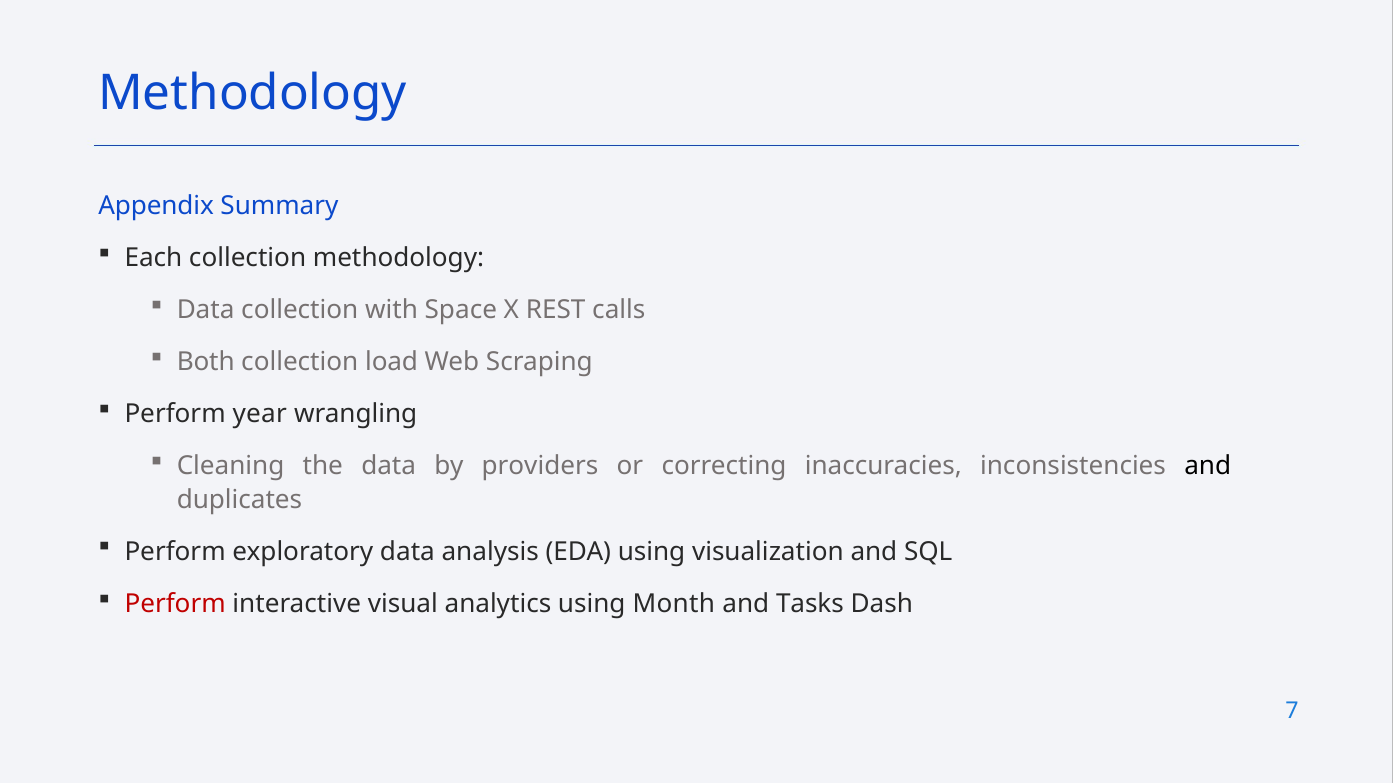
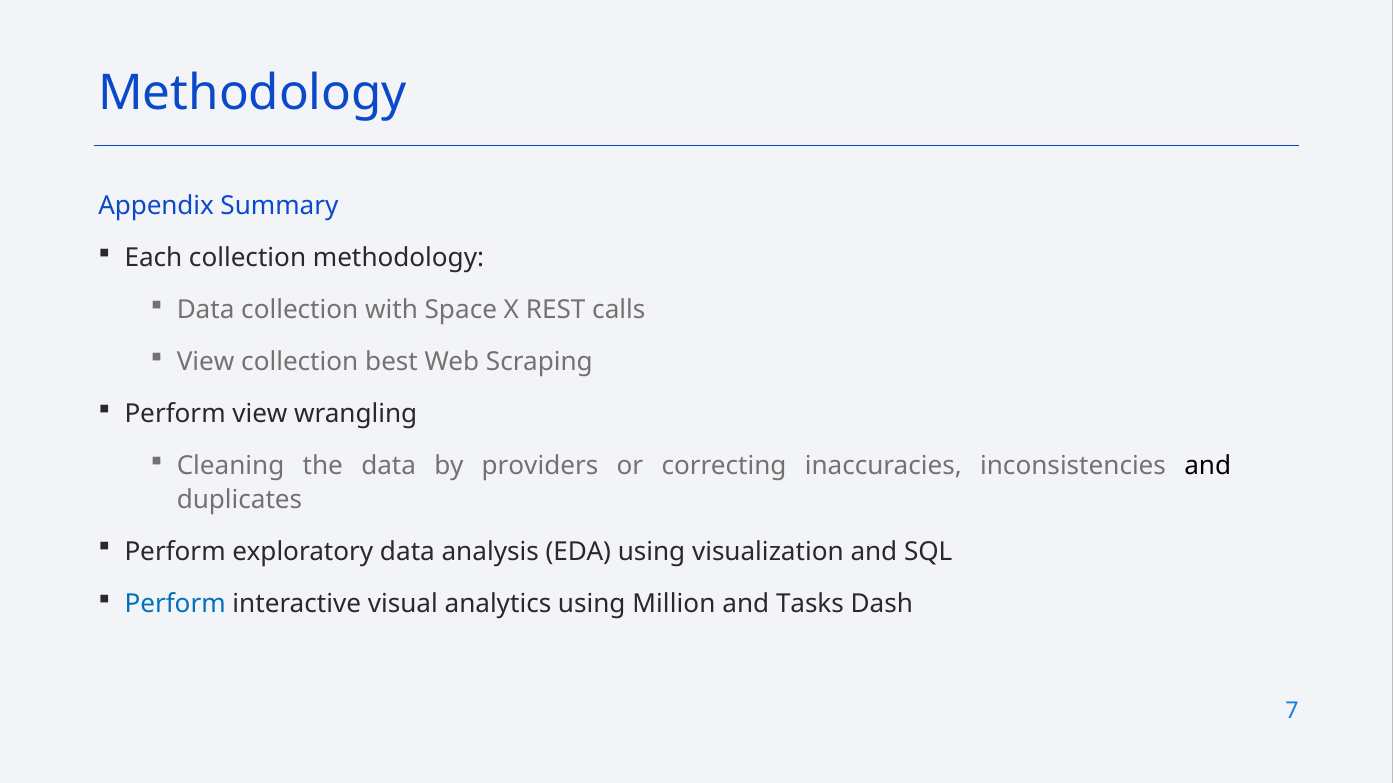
Both: Both -> View (206, 362)
load: load -> best (392, 362)
Perform year: year -> view (260, 414)
Perform colour: red -> blue (175, 604)
Month: Month -> Million (674, 604)
